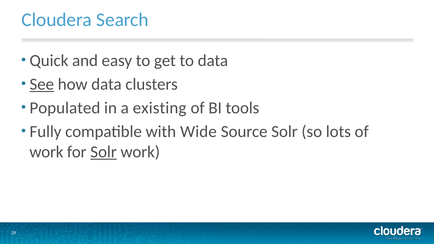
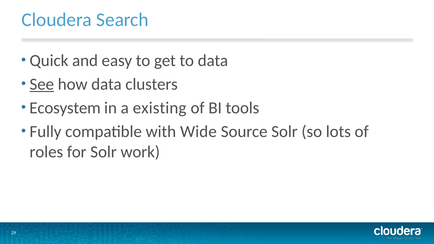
Populated: Populated -> Ecosystem (65, 108)
work: work -> roles (46, 152)
Solr underline: present -> none (104, 152)
